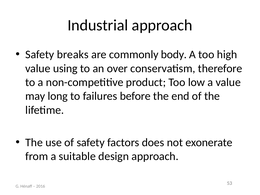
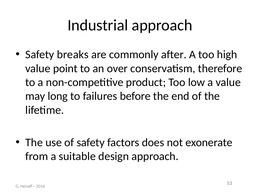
body: body -> after (174, 55)
using: using -> point (65, 68)
